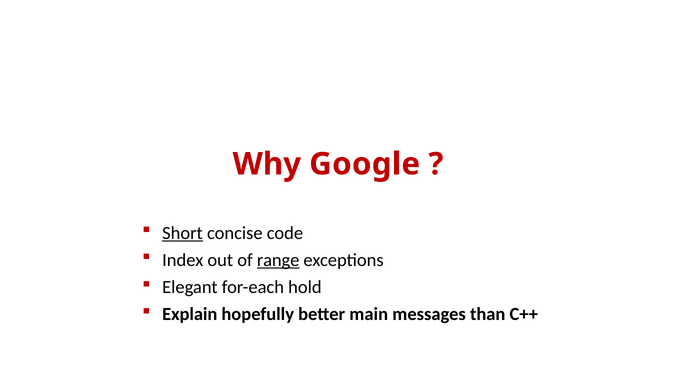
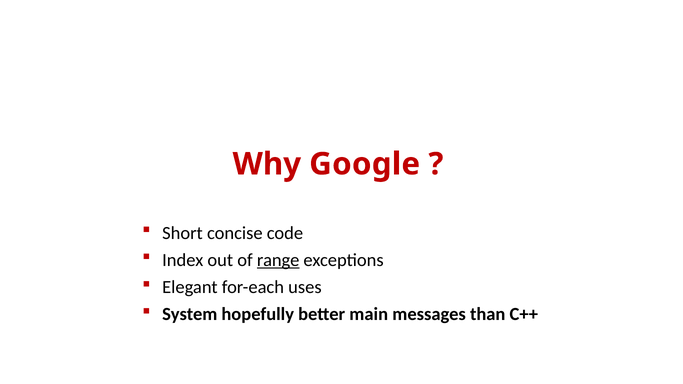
Short underline: present -> none (183, 233)
hold: hold -> uses (305, 287)
Explain: Explain -> System (190, 315)
